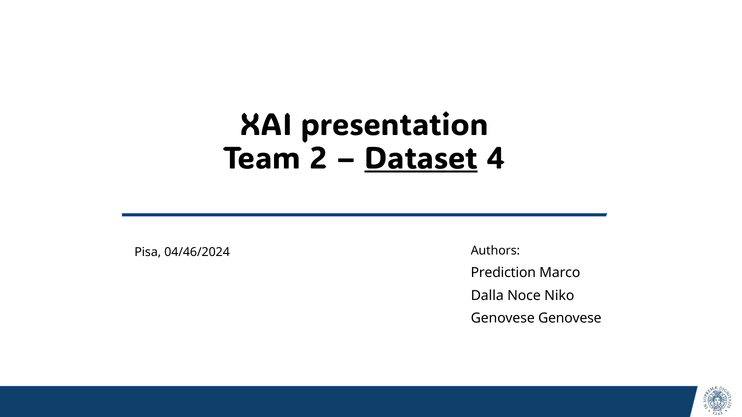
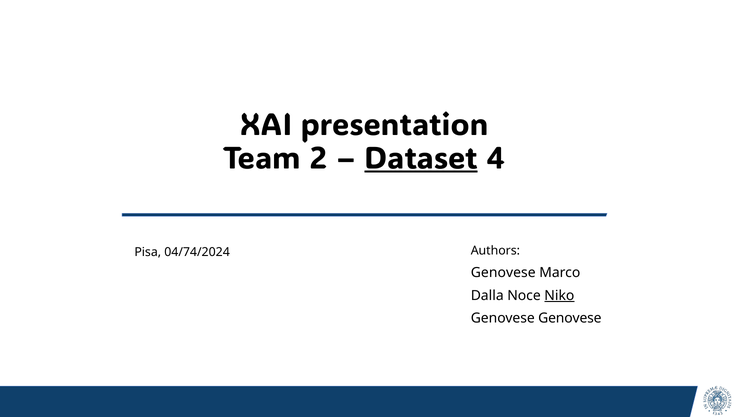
04/46/2024: 04/46/2024 -> 04/74/2024 (197, 253)
Prediction: Prediction -> Genovese (503, 273)
Niko underline: none -> present (559, 296)
